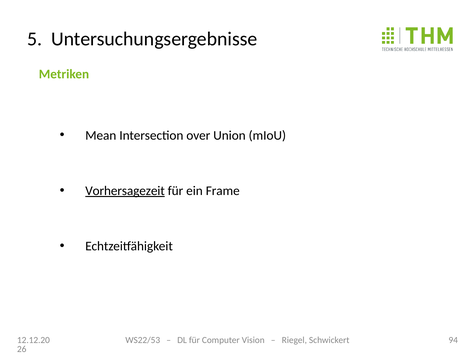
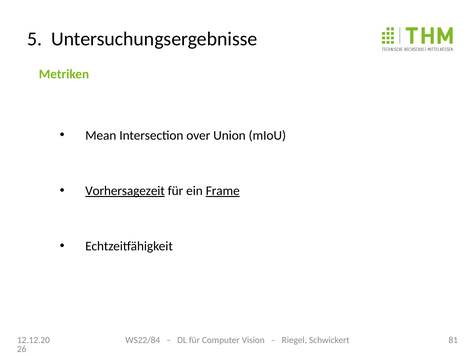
Frame underline: none -> present (223, 191)
WS22/53: WS22/53 -> WS22/84 (143, 340)
94: 94 -> 81 (453, 340)
